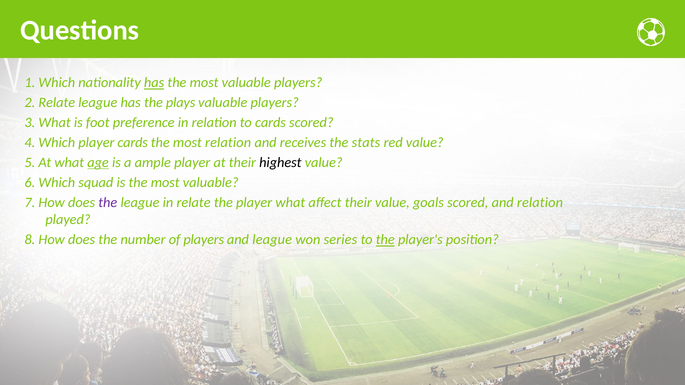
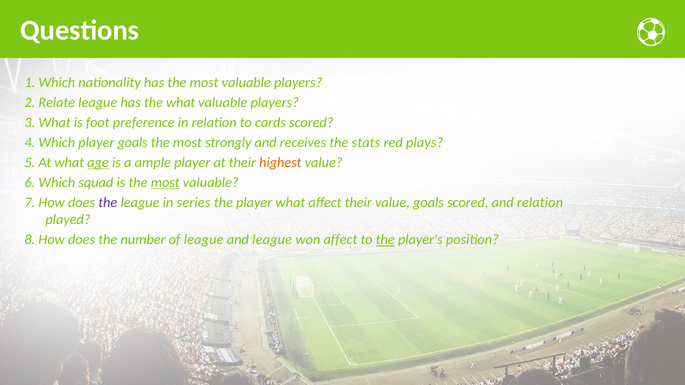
has underline: present -> none (154, 83)
the plays: plays -> what (181, 103)
player cards: cards -> goals (133, 143)
most relation: relation -> strongly (228, 143)
red value: value -> plays (425, 143)
highest colour: black -> orange (280, 163)
most underline: none -> present (165, 183)
in relate: relate -> series (194, 203)
of players: players -> league (204, 240)
won series: series -> affect (340, 240)
